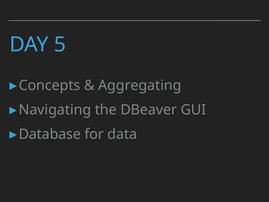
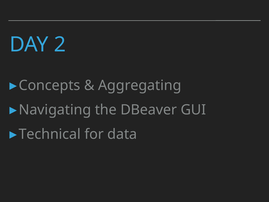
5: 5 -> 2 (60, 44)
Database: Database -> Technical (50, 134)
